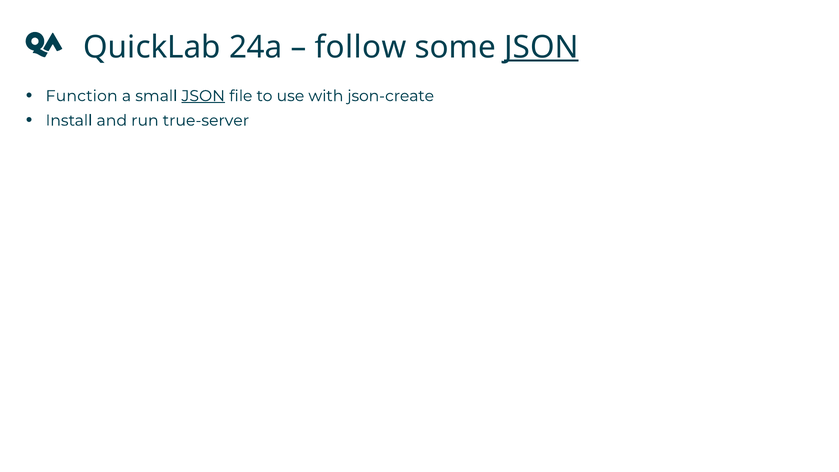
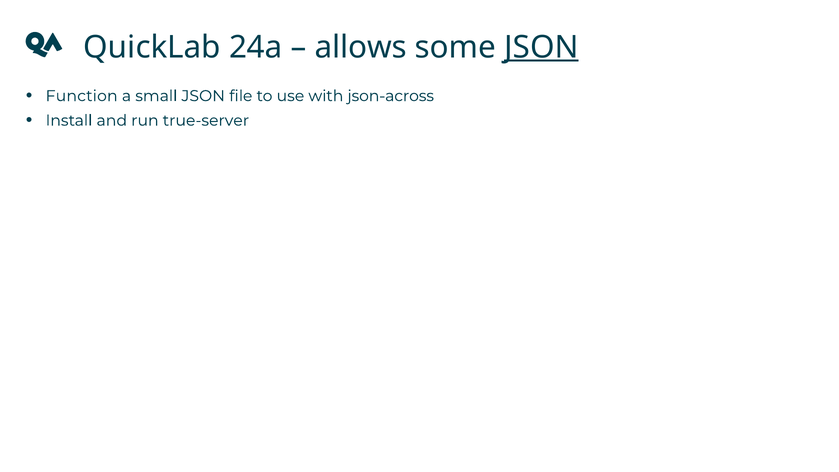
follow: follow -> allows (361, 47)
JSON underline: present -> none (203, 96)
json-create: json-create -> json-across (391, 96)
